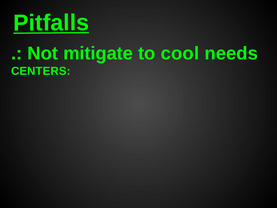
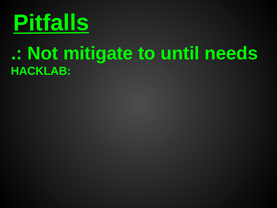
cool: cool -> until (180, 53)
CENTERS: CENTERS -> HACKLAB (41, 71)
